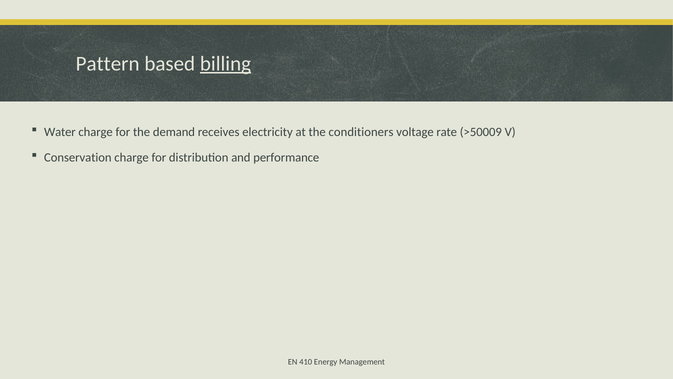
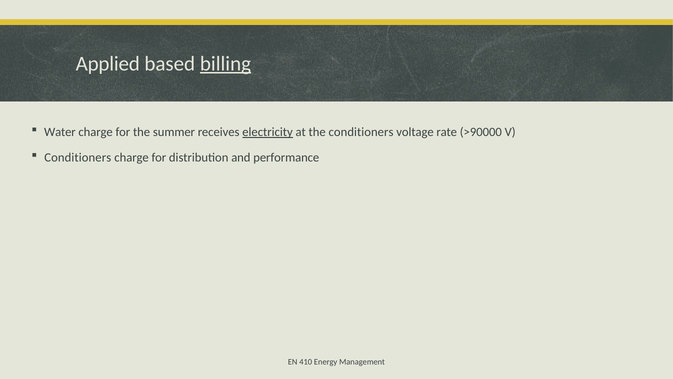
Pattern: Pattern -> Applied (108, 64)
demand: demand -> summer (174, 132)
electricity underline: none -> present (268, 132)
>50009: >50009 -> >90000 (481, 132)
Conservation: Conservation -> Conditioners (78, 158)
